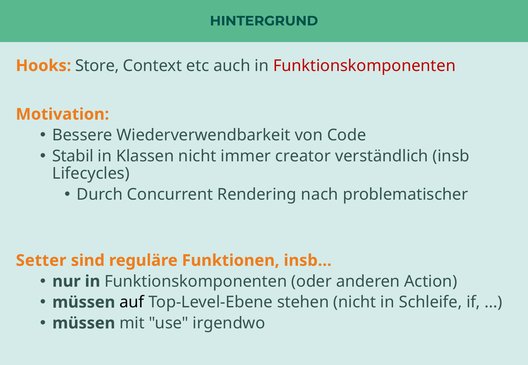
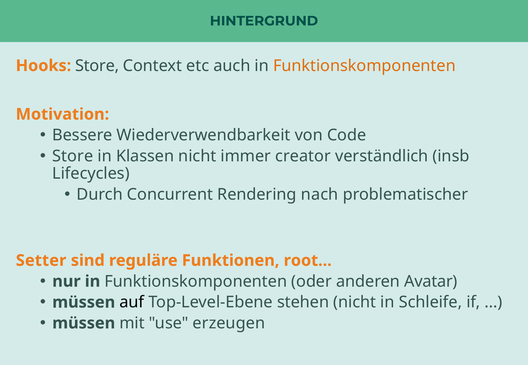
Funktionskomponenten colour: red -> orange (364, 66)
Stabil: Stabil -> Store (73, 156)
Funktionen insb: insb -> root (308, 261)
Action: Action -> Avatar (431, 282)
irgendwo: irgendwo -> erzeugen (229, 324)
